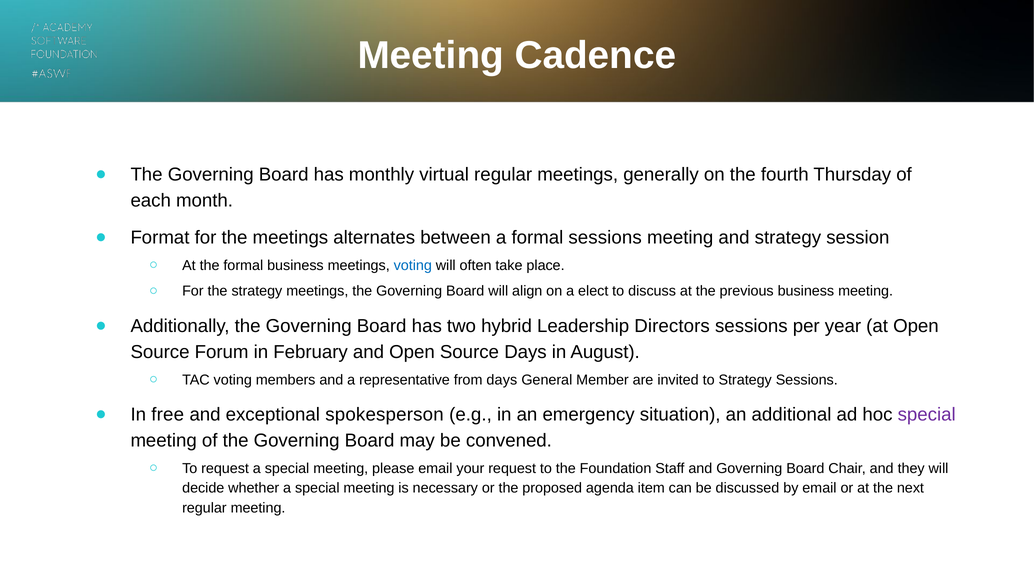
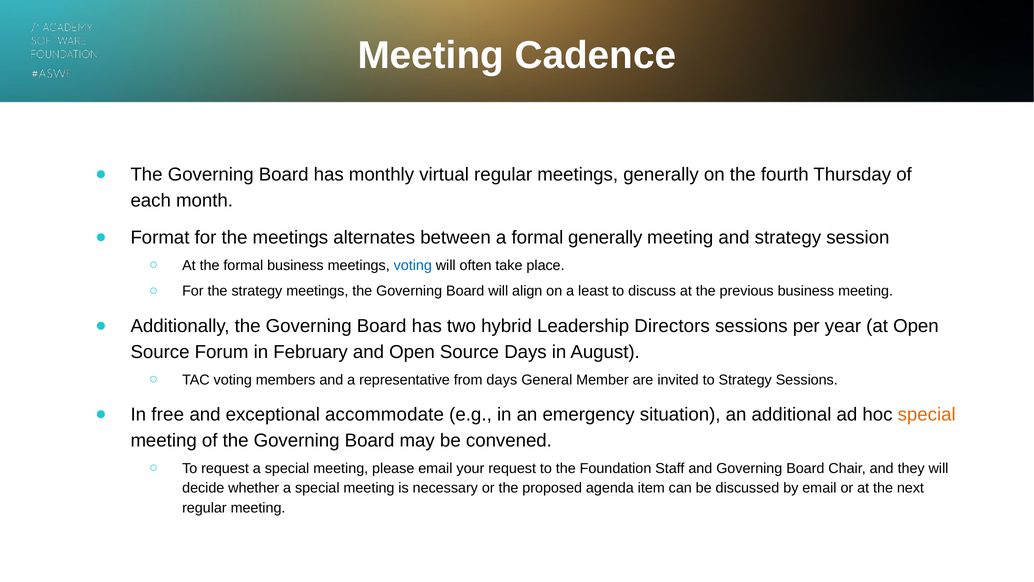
formal sessions: sessions -> generally (605, 238)
elect: elect -> least (593, 291)
spokesperson: spokesperson -> accommodate (385, 415)
special colour: purple -> orange (927, 415)
